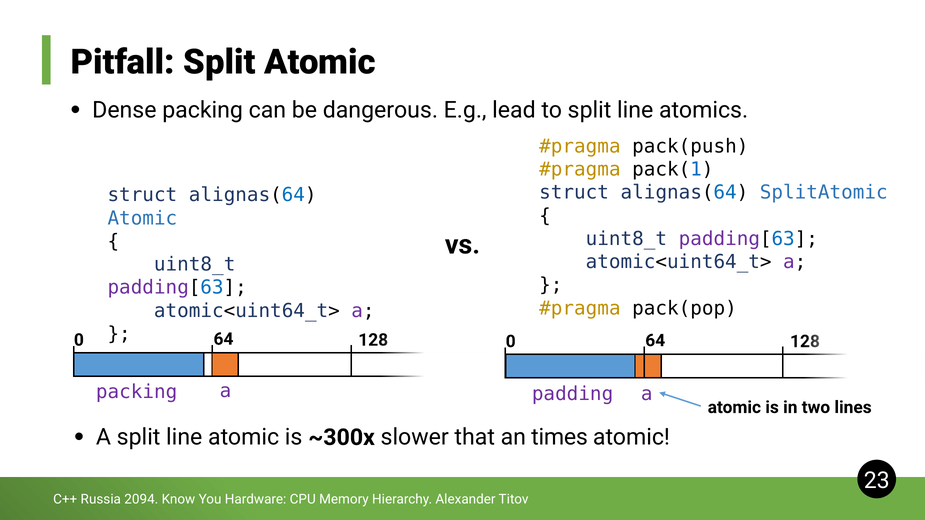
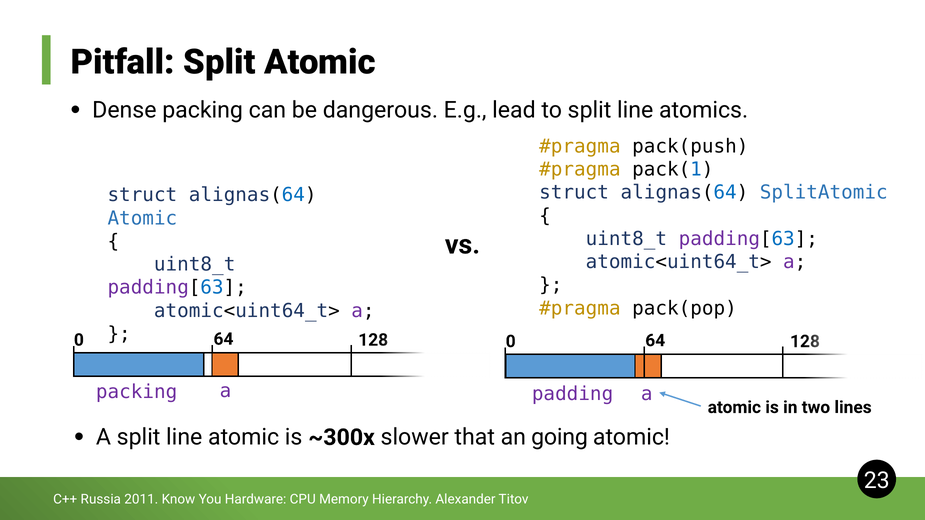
times: times -> going (560, 438)
2094: 2094 -> 2011 (141, 500)
